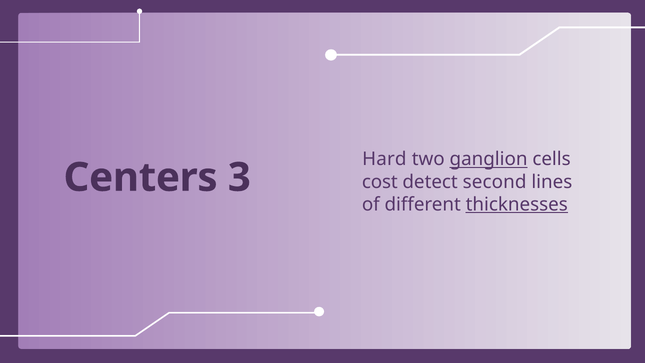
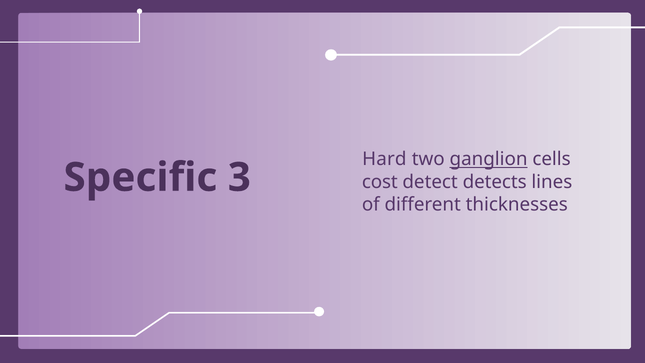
Centers: Centers -> Specific (140, 177)
second: second -> detects (495, 182)
thicknesses underline: present -> none (517, 204)
